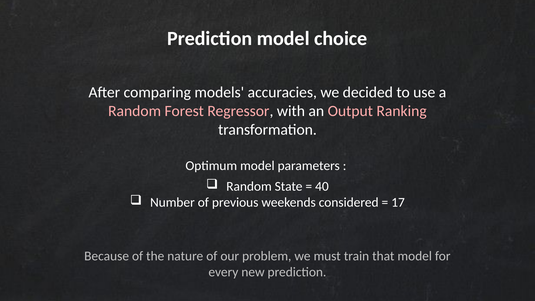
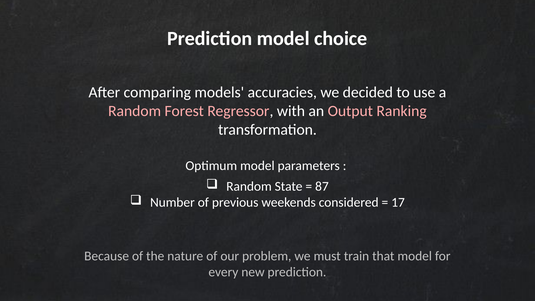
40: 40 -> 87 (322, 186)
